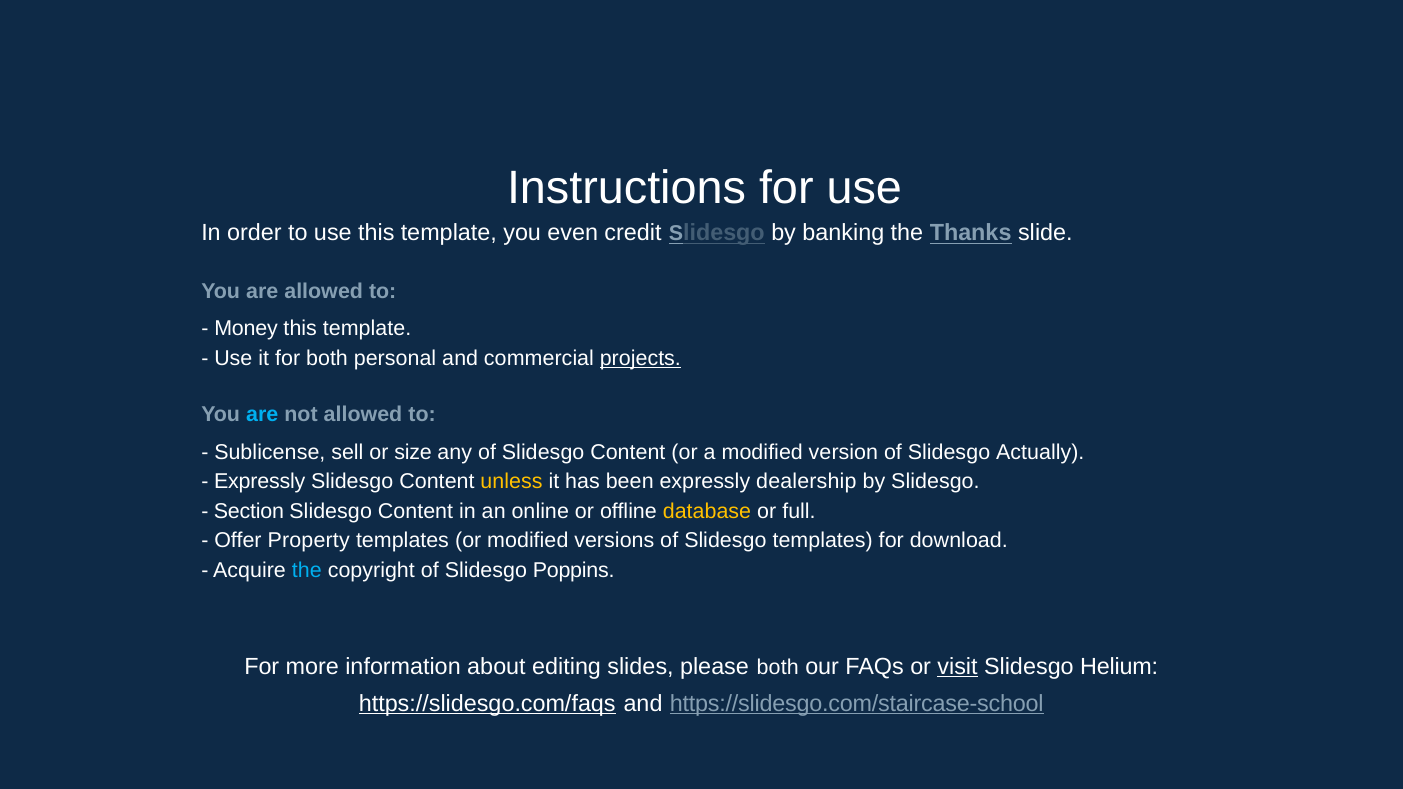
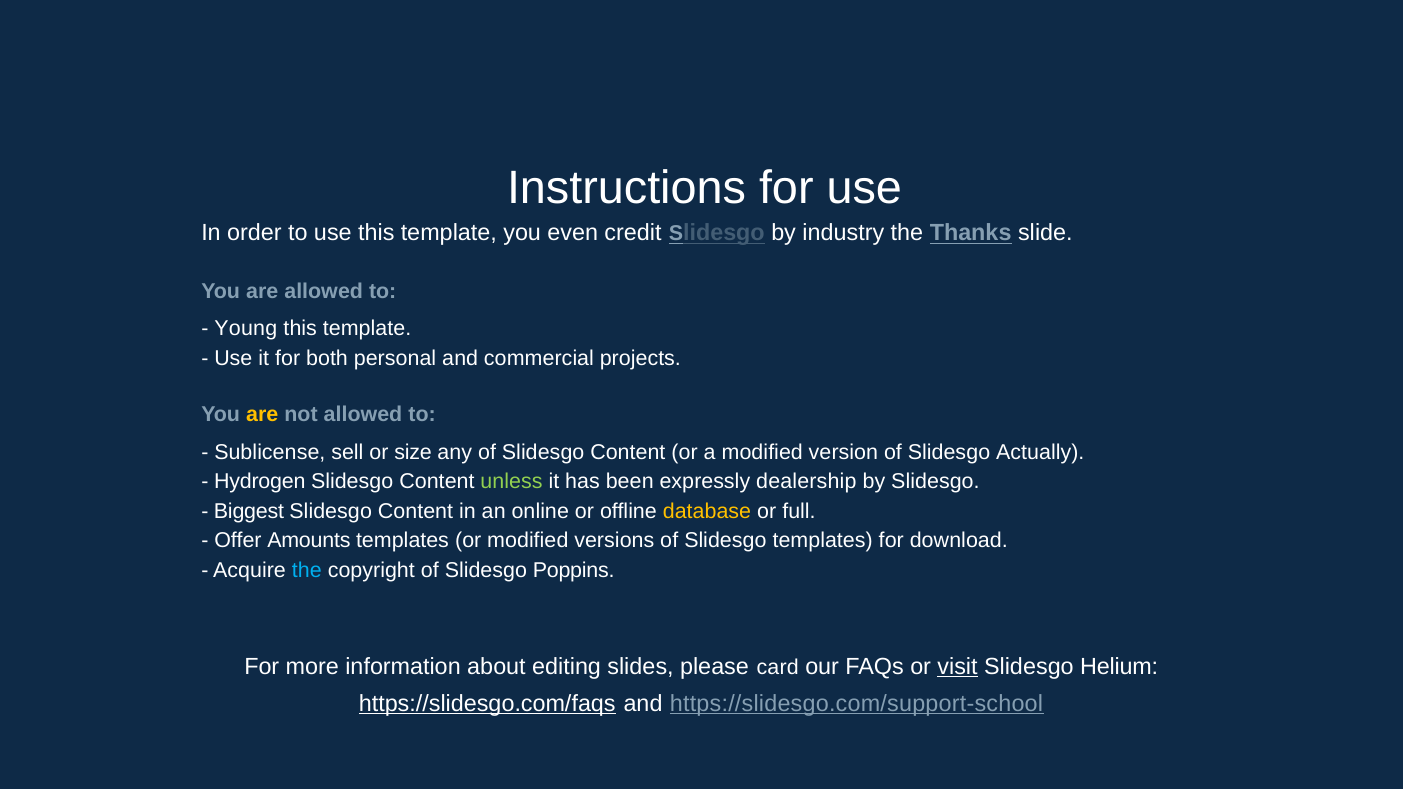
banking: banking -> industry (843, 233)
Money: Money -> Young (246, 329)
projects underline: present -> none (640, 358)
are colour: light blue -> yellow (262, 415)
Expressly: Expressly -> Hydrogen (260, 482)
unless colour: yellow -> light green (512, 482)
Section: Section -> Biggest (249, 511)
Property: Property -> Amounts (309, 541)
please both: both -> card (778, 667)
https://slidesgo.com/staircase-school: https://slidesgo.com/staircase-school -> https://slidesgo.com/support-school (857, 704)
